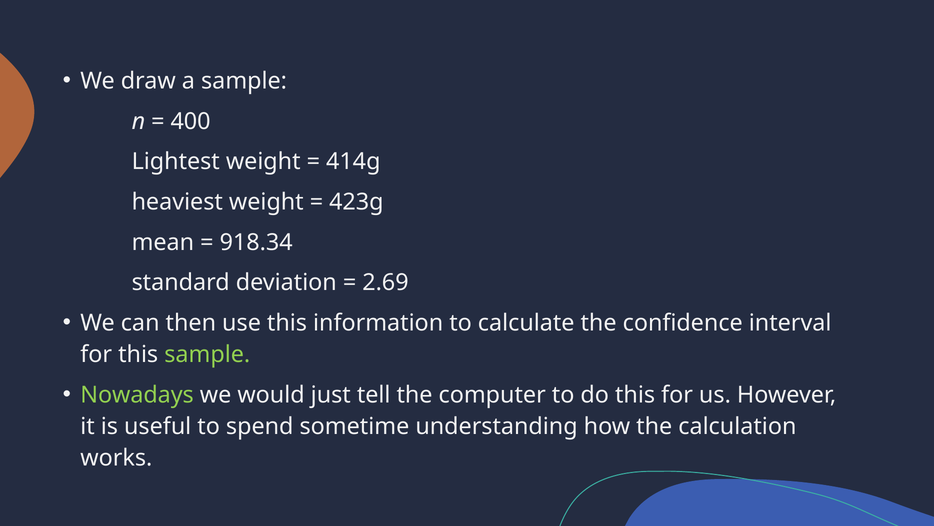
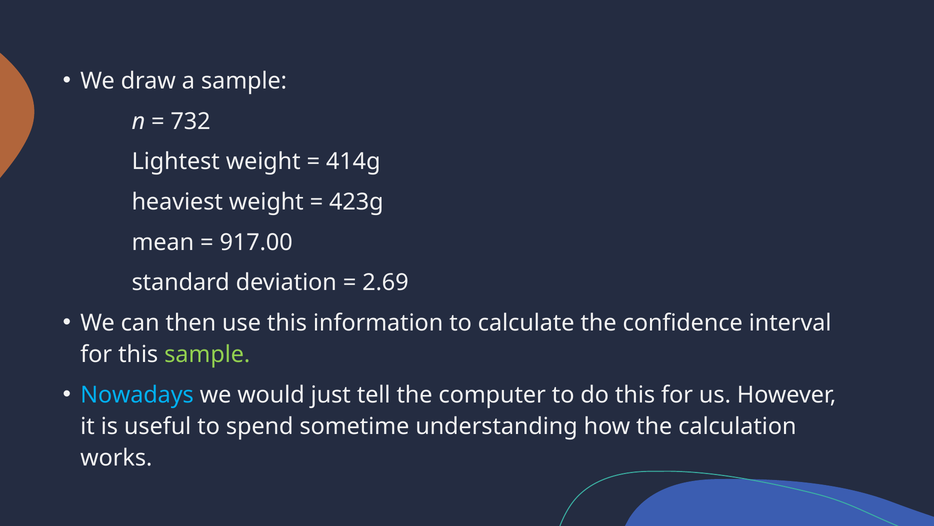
400: 400 -> 732 (191, 121)
918.34: 918.34 -> 917.00 (256, 242)
Nowadays colour: light green -> light blue (137, 394)
